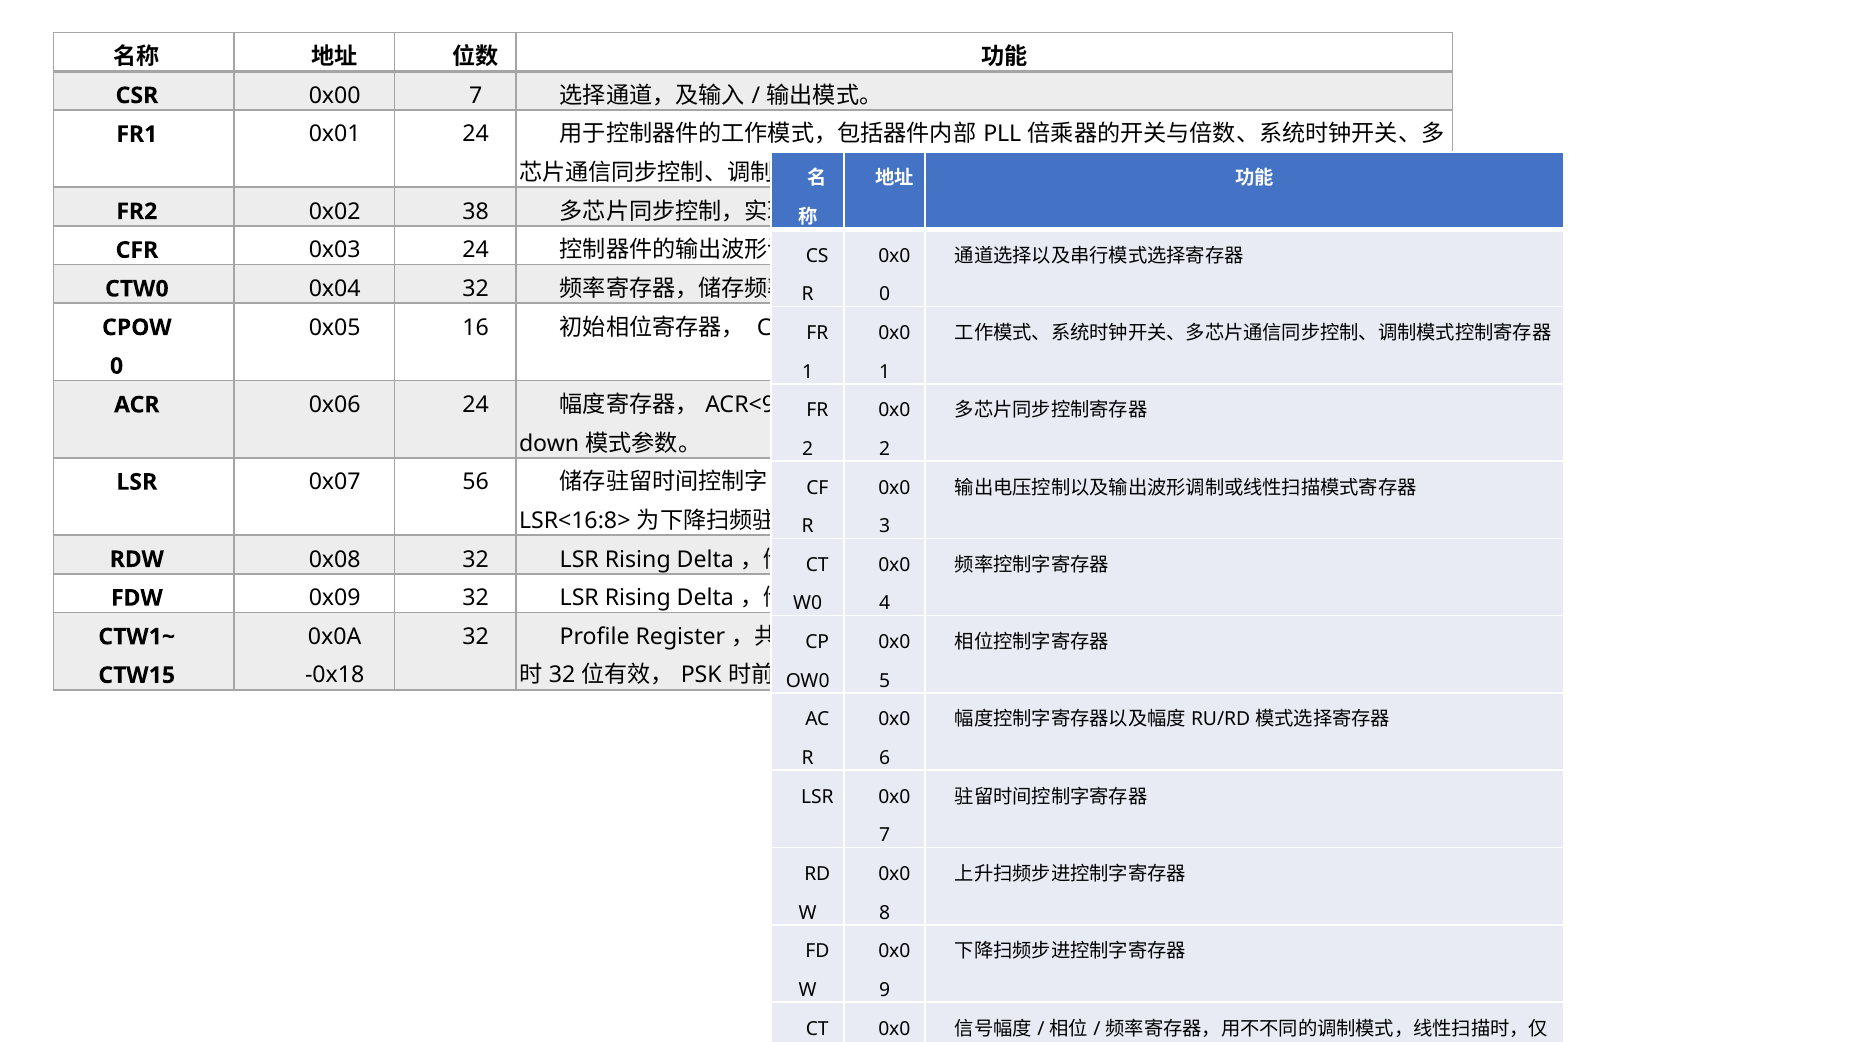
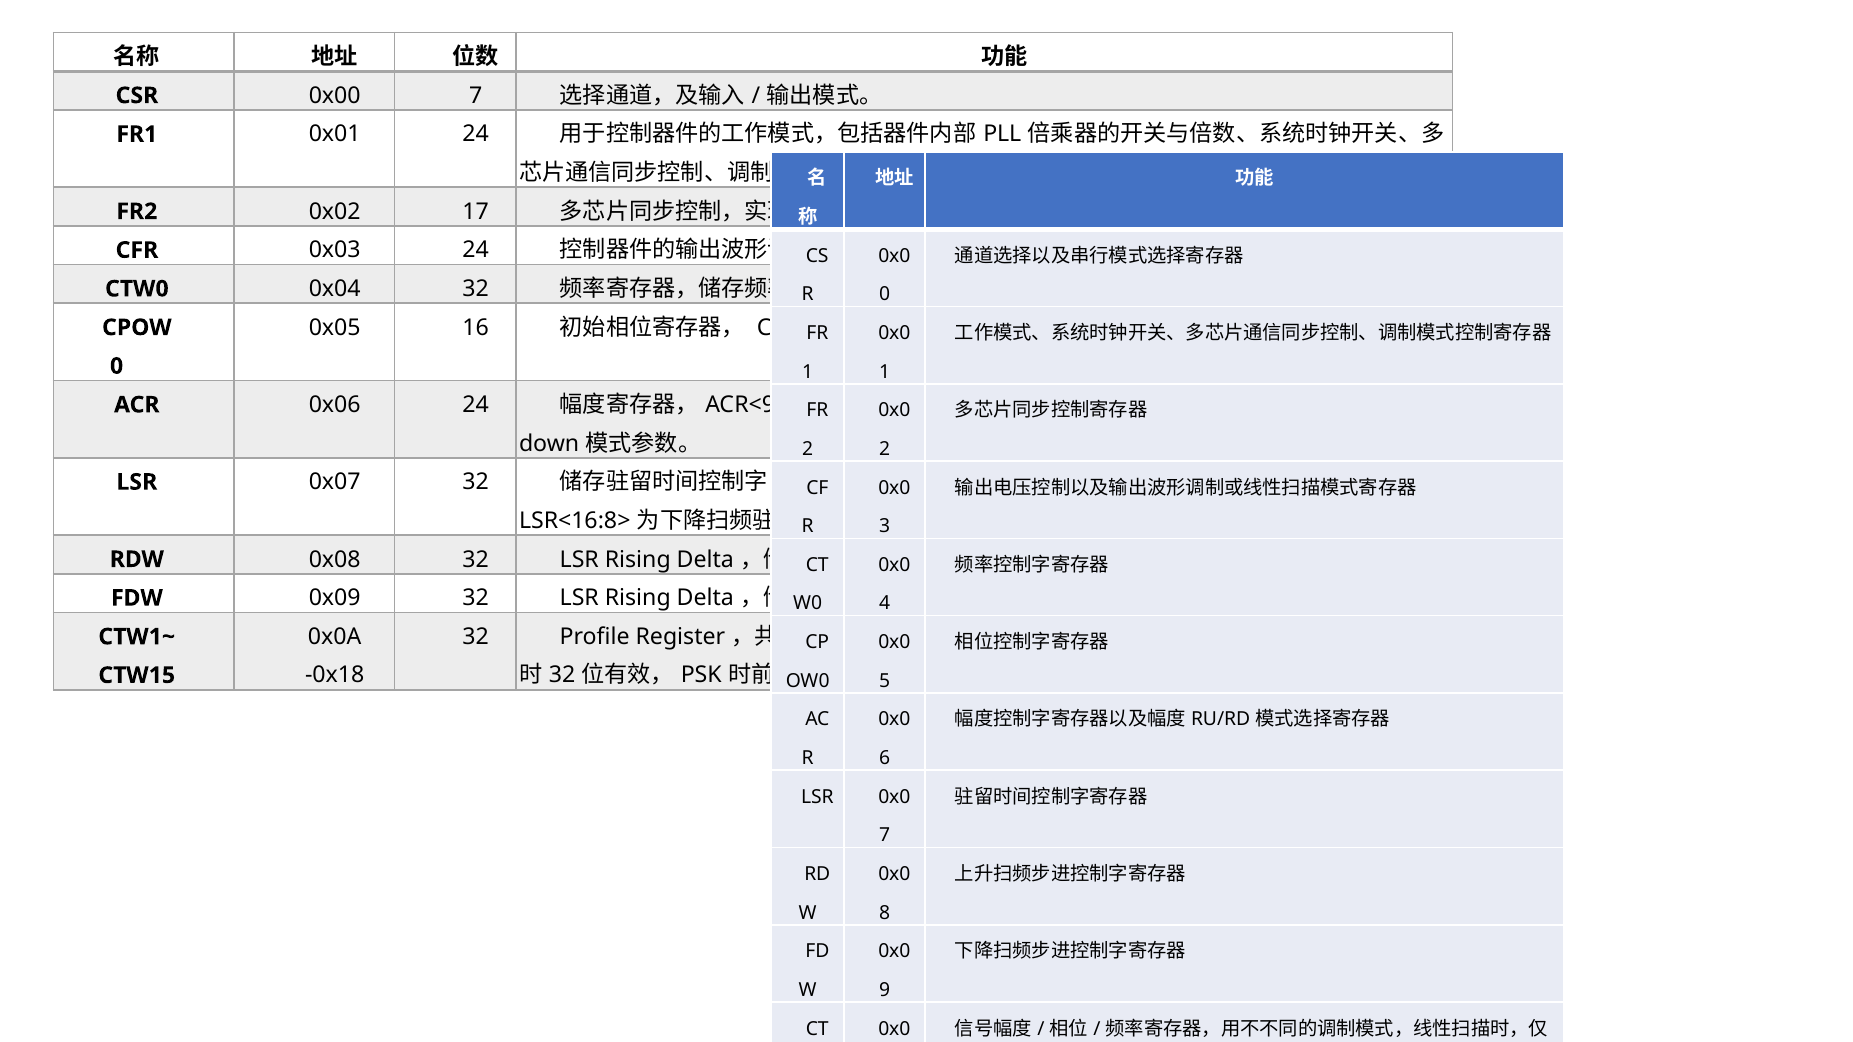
38: 38 -> 17 (476, 212)
0x07 56: 56 -> 32 (476, 482)
